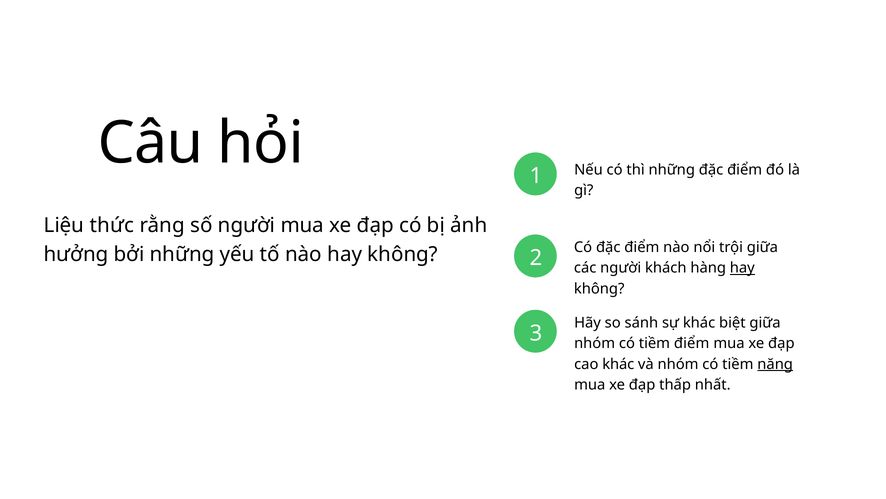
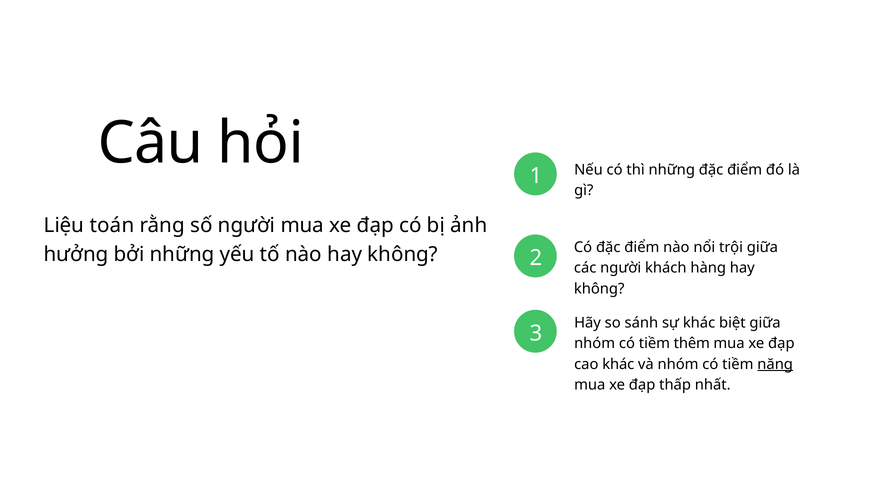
thức: thức -> toán (112, 225)
hay underline: present -> none (742, 268)
tiềm điểm: điểm -> thêm (692, 343)
